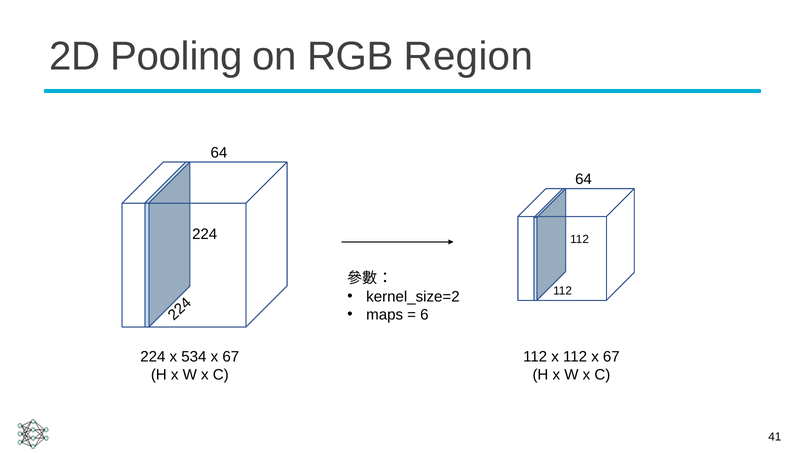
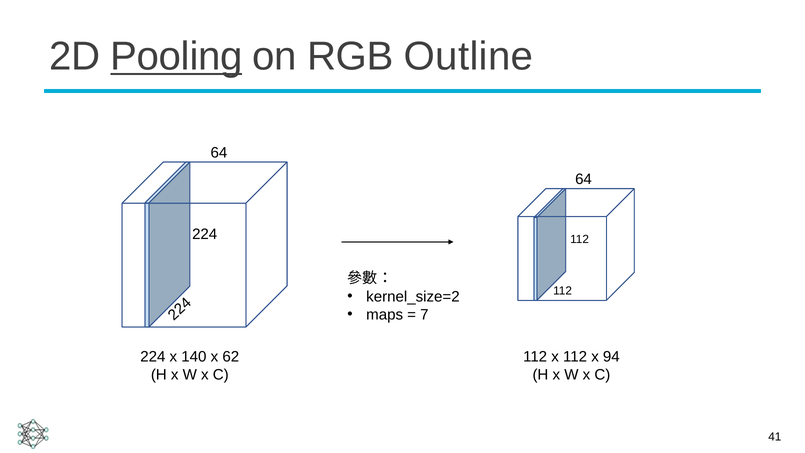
Pooling underline: none -> present (176, 57)
Region: Region -> Outline (468, 57)
6: 6 -> 7 (424, 315)
534: 534 -> 140 (194, 357)
67: 67 -> 62 (231, 357)
112 x 67: 67 -> 94 (611, 357)
